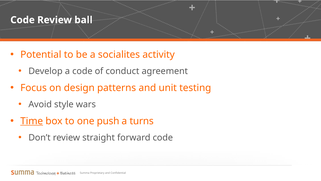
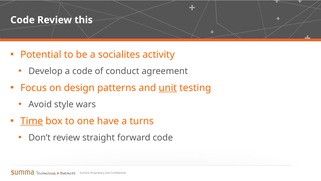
ball: ball -> this (84, 20)
unit underline: none -> present (168, 88)
push: push -> have (108, 121)
